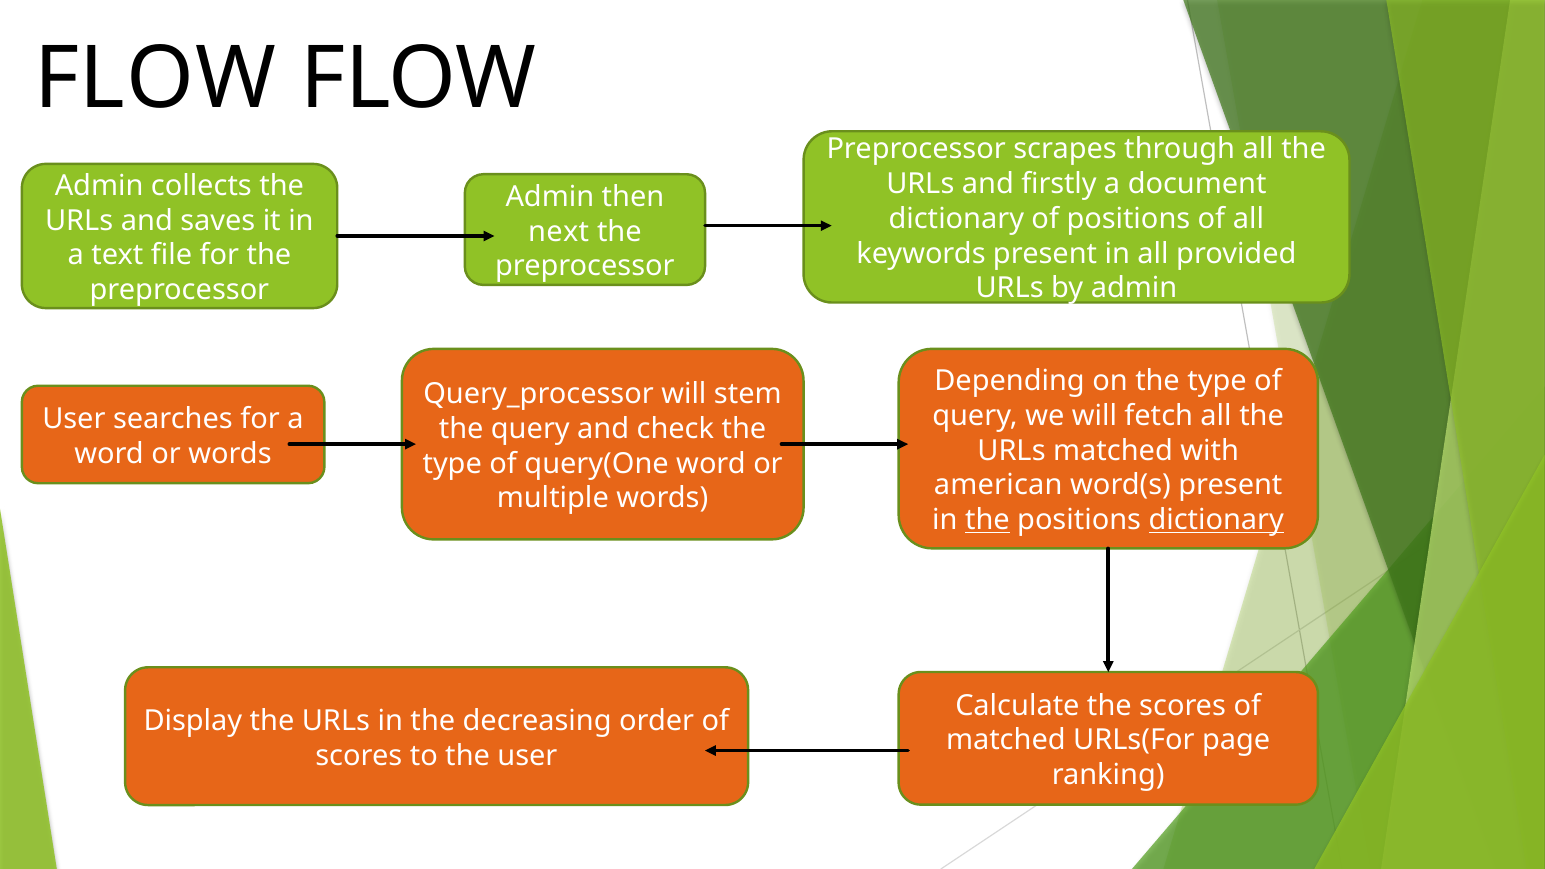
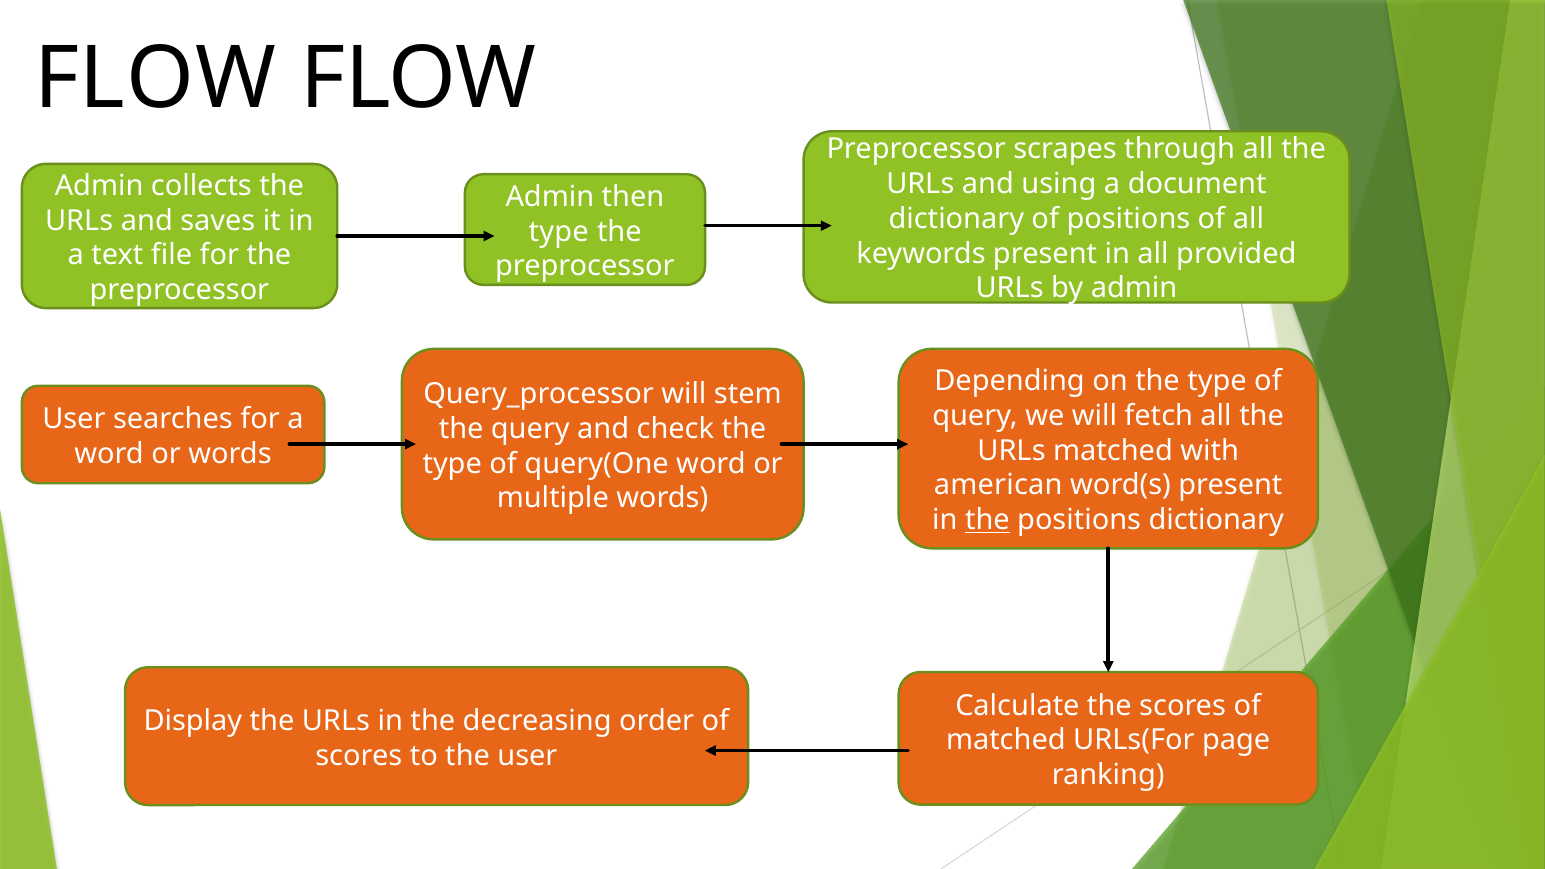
firstly: firstly -> using (1059, 184)
next: next -> type (559, 232)
dictionary underline: present -> none (1216, 520)
